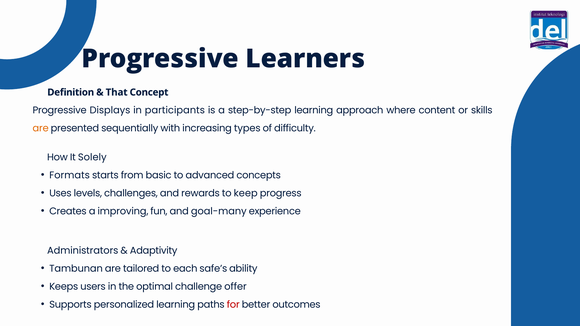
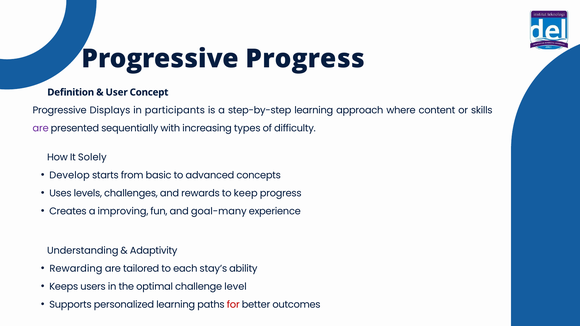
Progressive Learners: Learners -> Progress (305, 59)
That: That -> User (117, 92)
are colour: orange -> purple (41, 128)
Formats: Formats -> Develop (70, 175)
Administrators: Administrators -> Understanding (83, 251)
Tambunan: Tambunan -> Rewarding (76, 269)
safe’s: safe’s -> stay’s (213, 269)
offer: offer -> level (236, 287)
